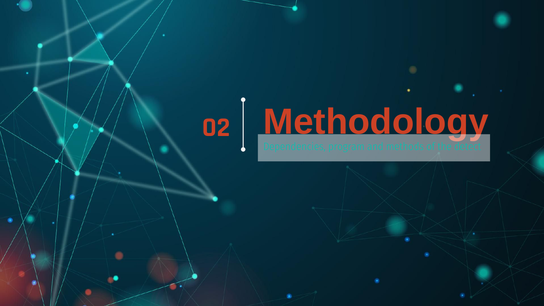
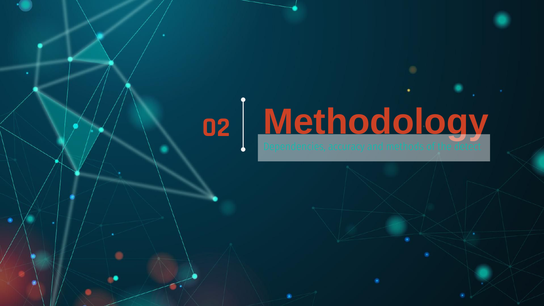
program: program -> accuracy (346, 147)
